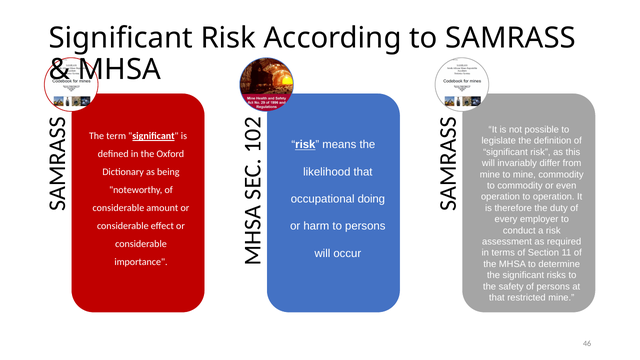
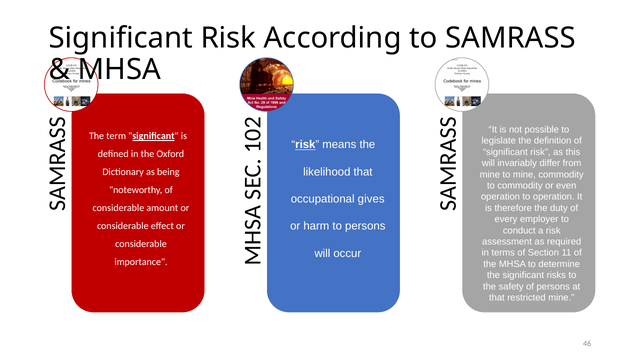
doing: doing -> gives (371, 199)
